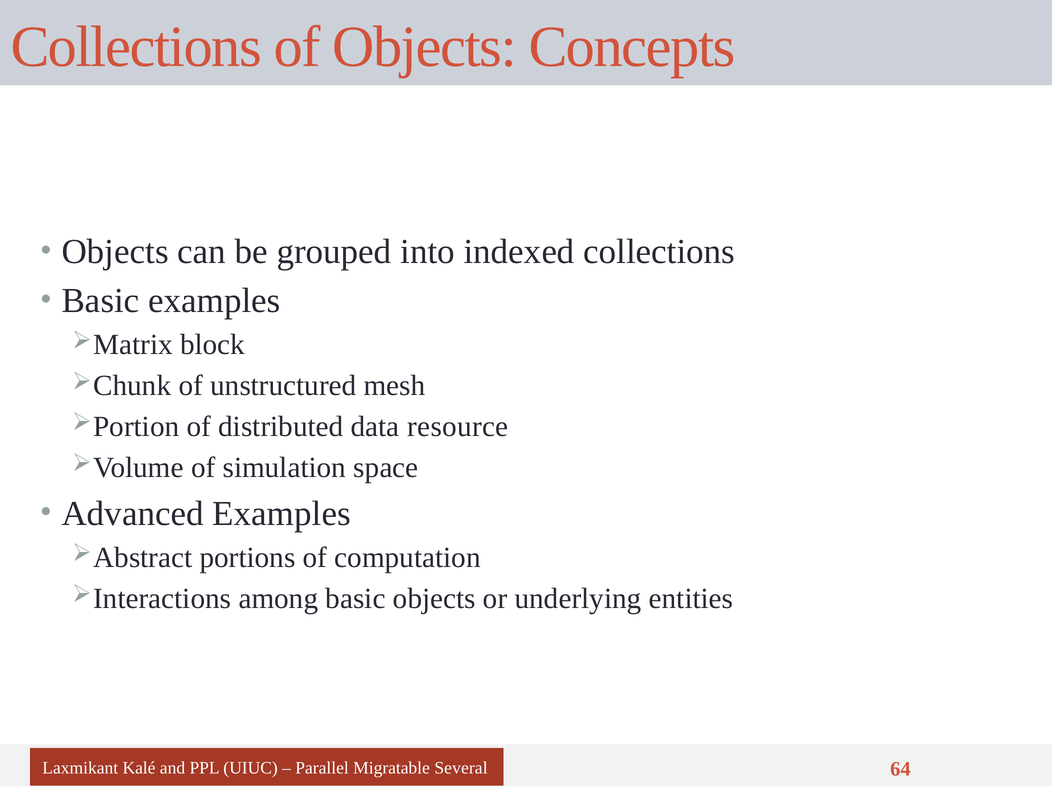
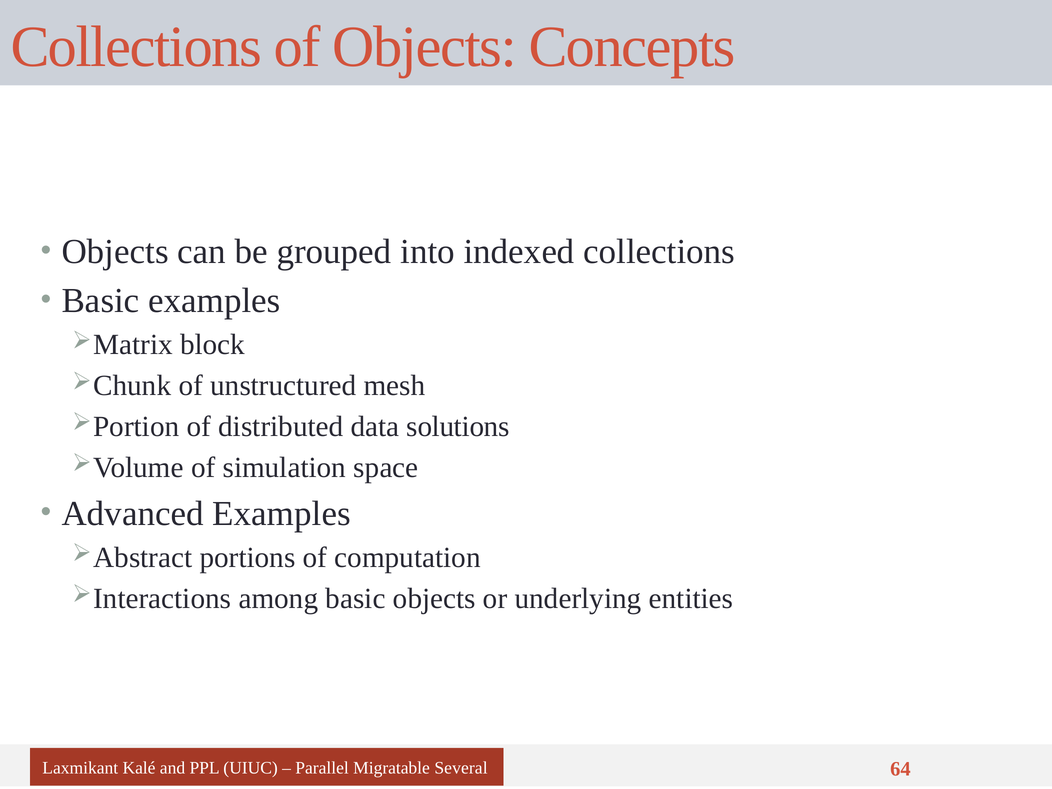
resource: resource -> solutions (458, 427)
